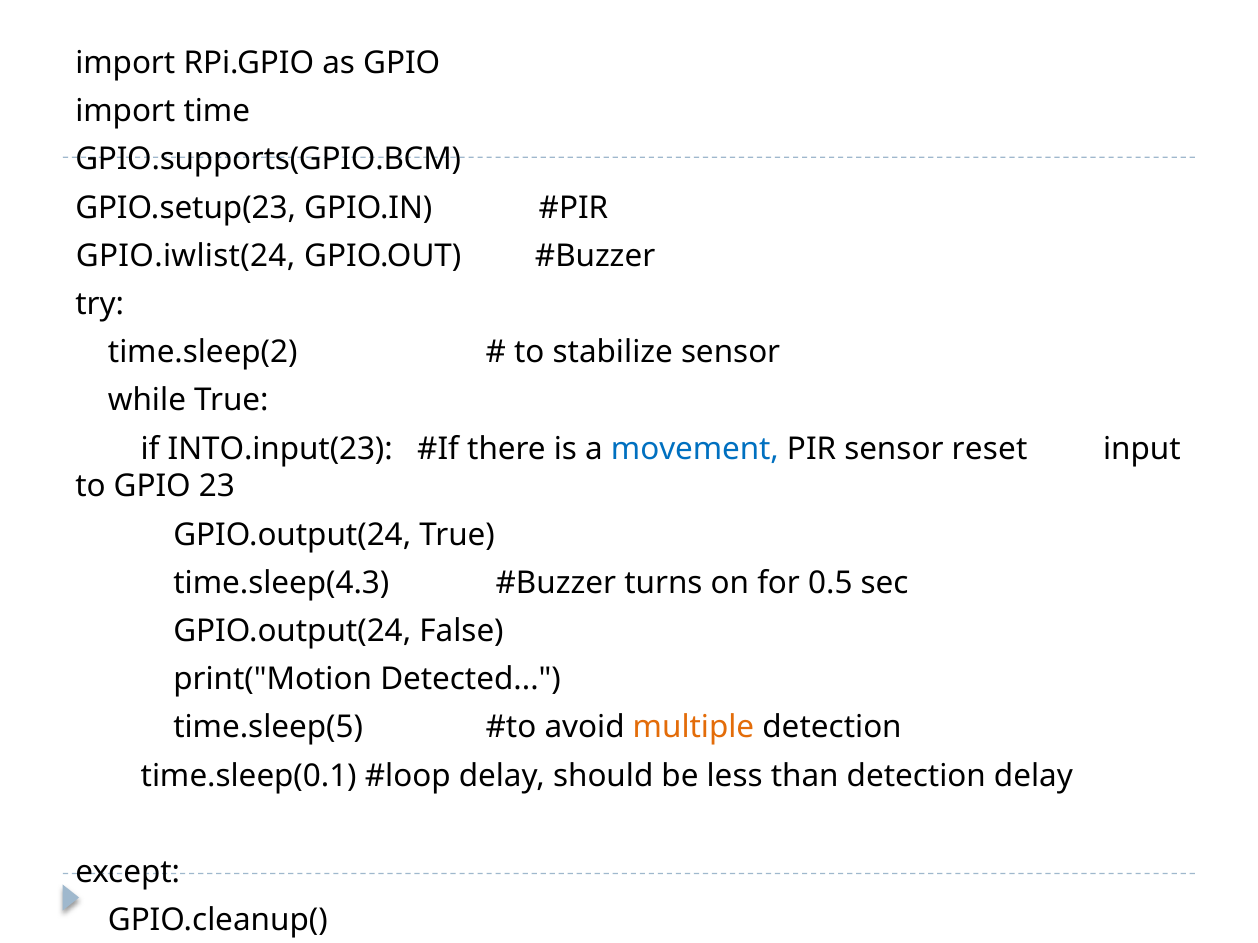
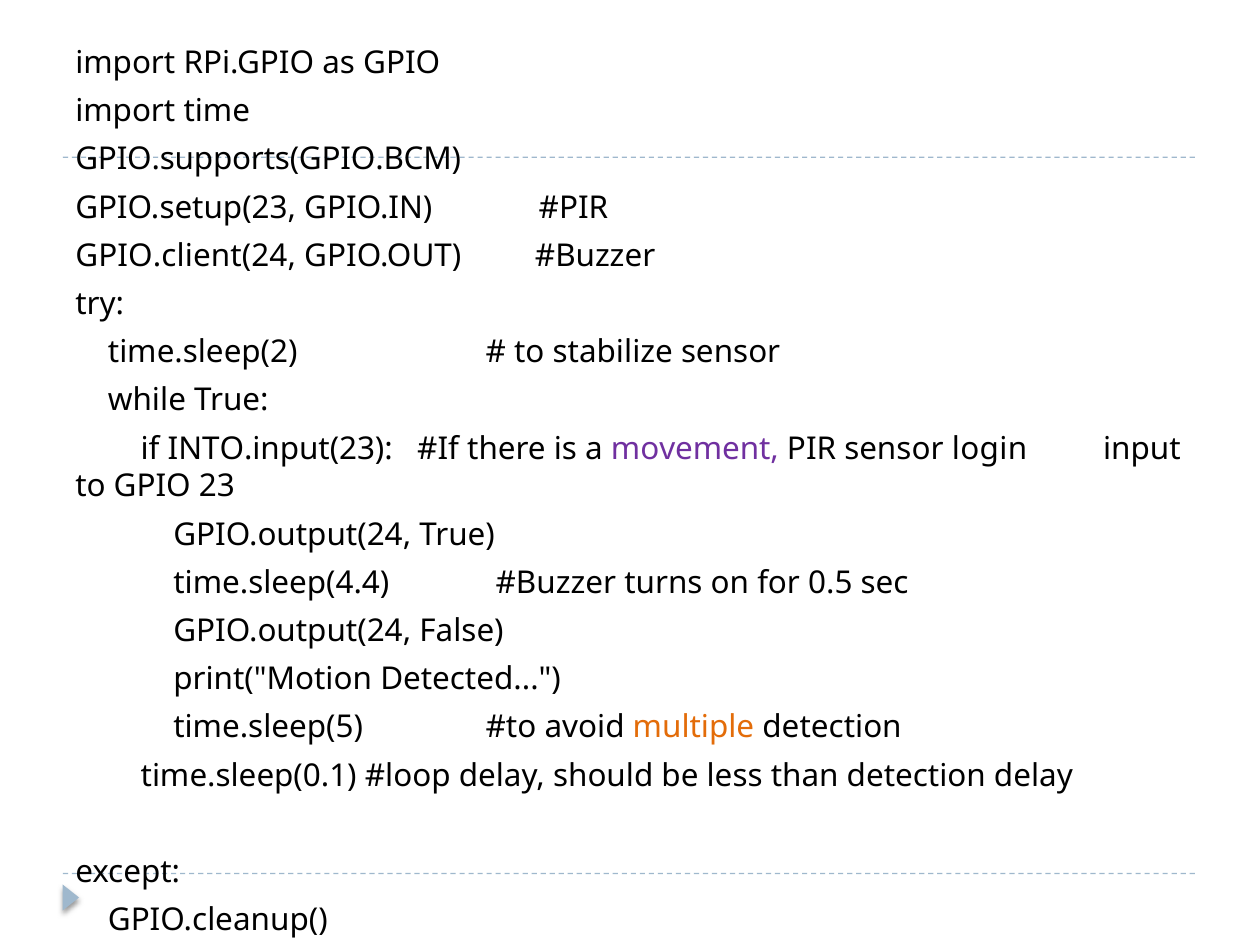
GPIO.iwlist(24: GPIO.iwlist(24 -> GPIO.client(24 (186, 256)
movement colour: blue -> purple (695, 449)
reset: reset -> login (990, 449)
time.sleep(4.3: time.sleep(4.3 -> time.sleep(4.4 (281, 583)
